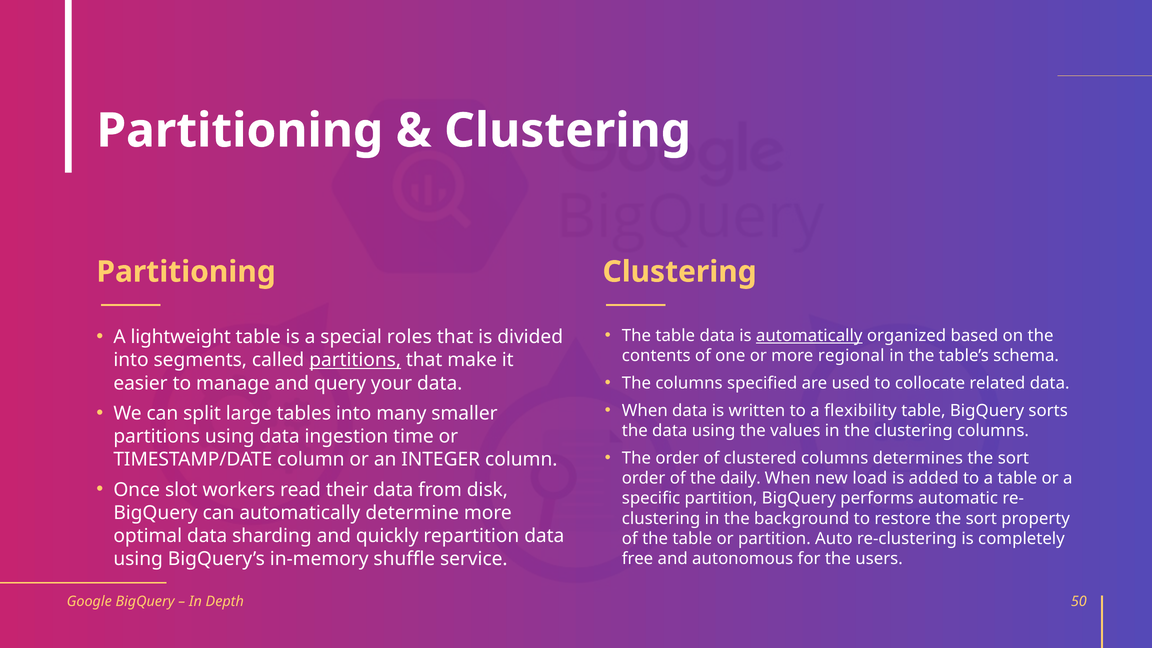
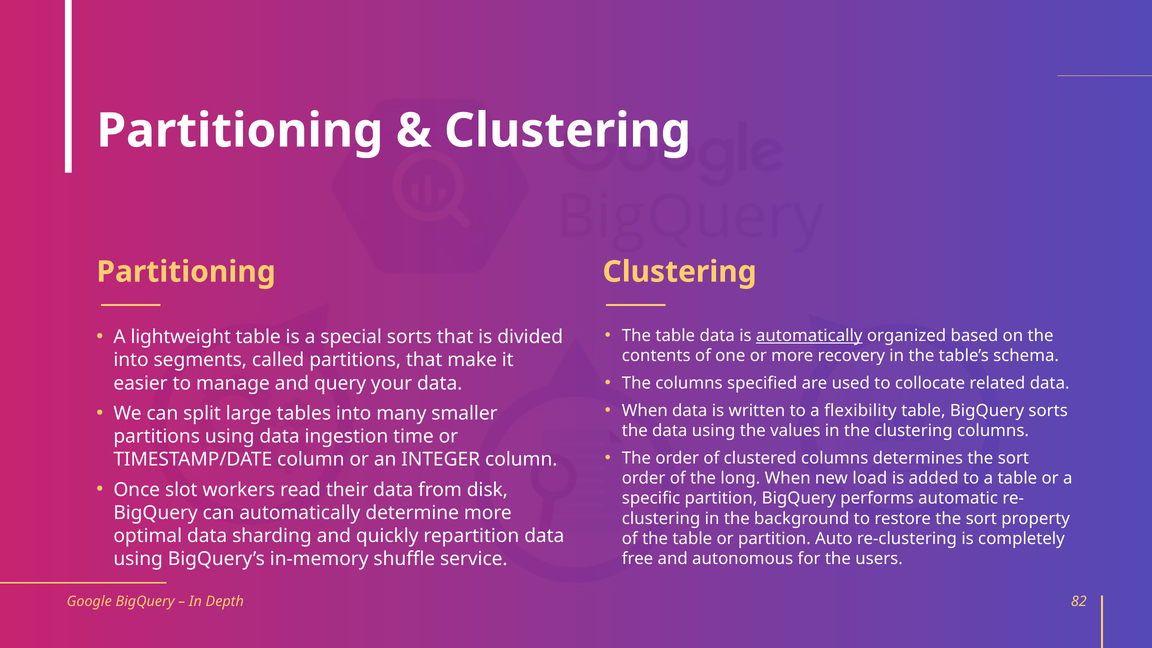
special roles: roles -> sorts (409, 337)
regional: regional -> recovery (851, 356)
partitions underline: present -> none (355, 360)
daily: daily -> long (740, 478)
50: 50 -> 82 (1079, 602)
